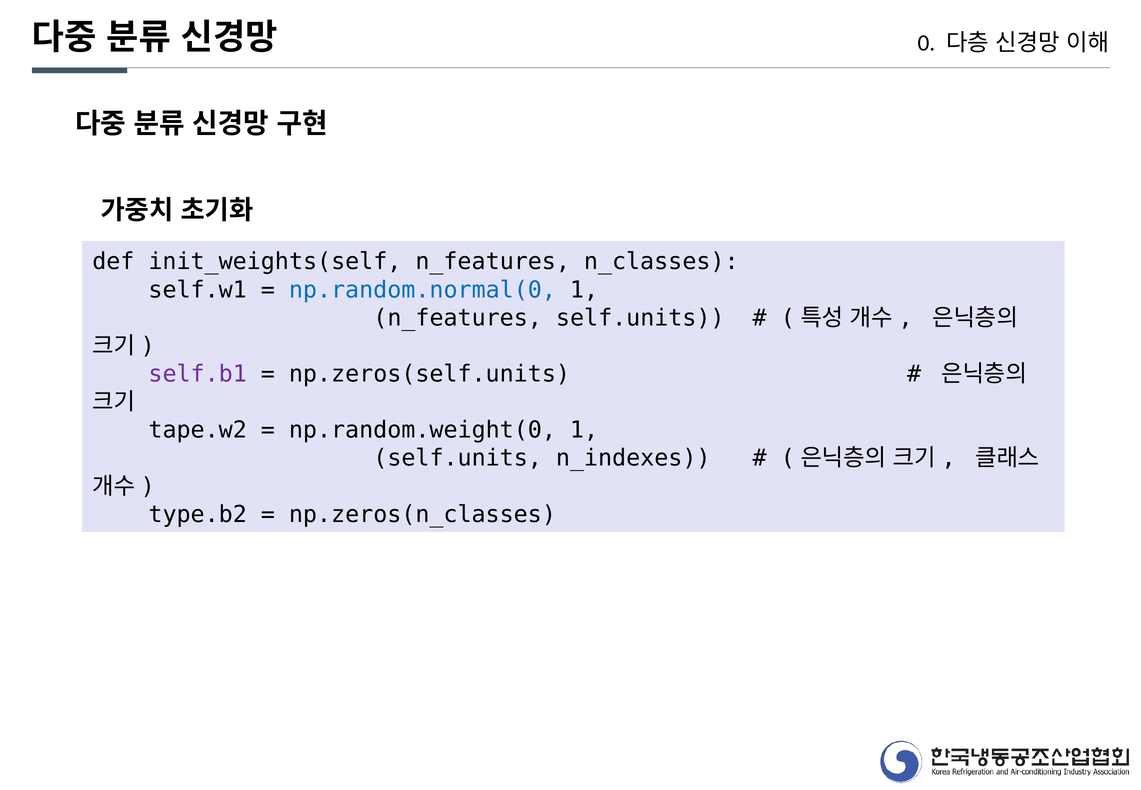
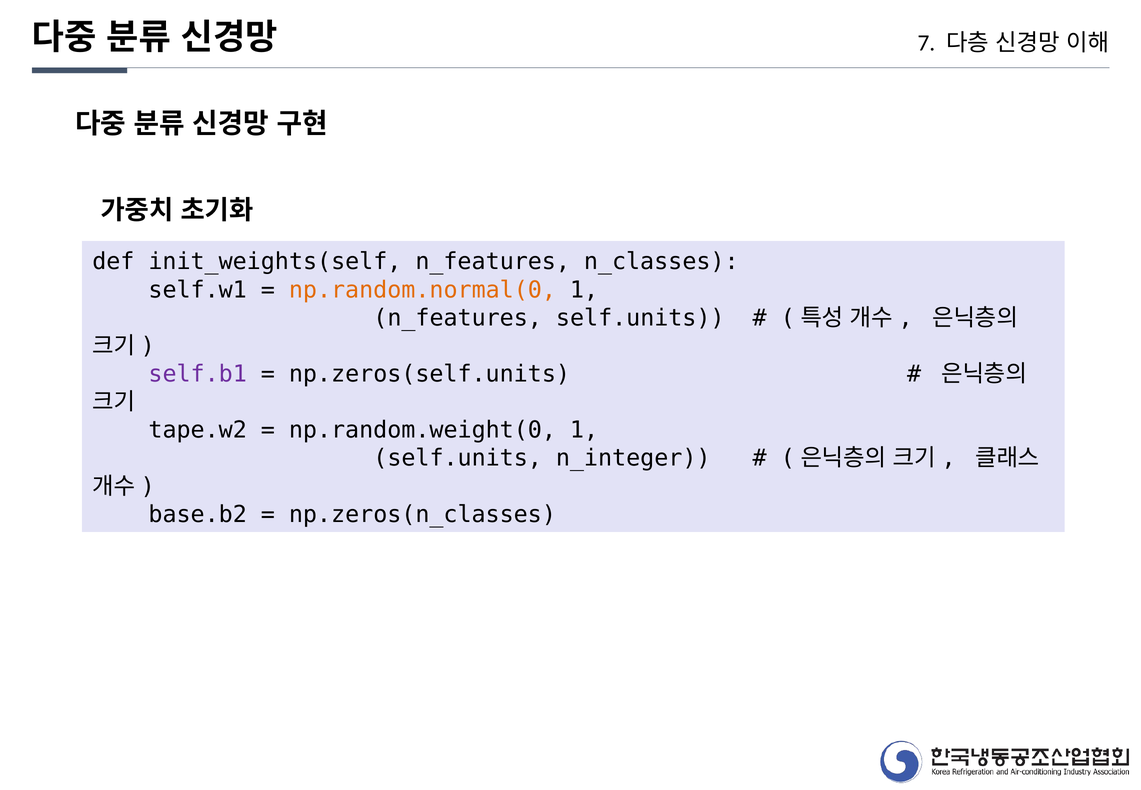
0: 0 -> 7 (926, 43)
np.random.normal(0 colour: blue -> orange (422, 290)
n_indexes: n_indexes -> n_integer (633, 458)
type.b2: type.b2 -> base.b2 (198, 514)
